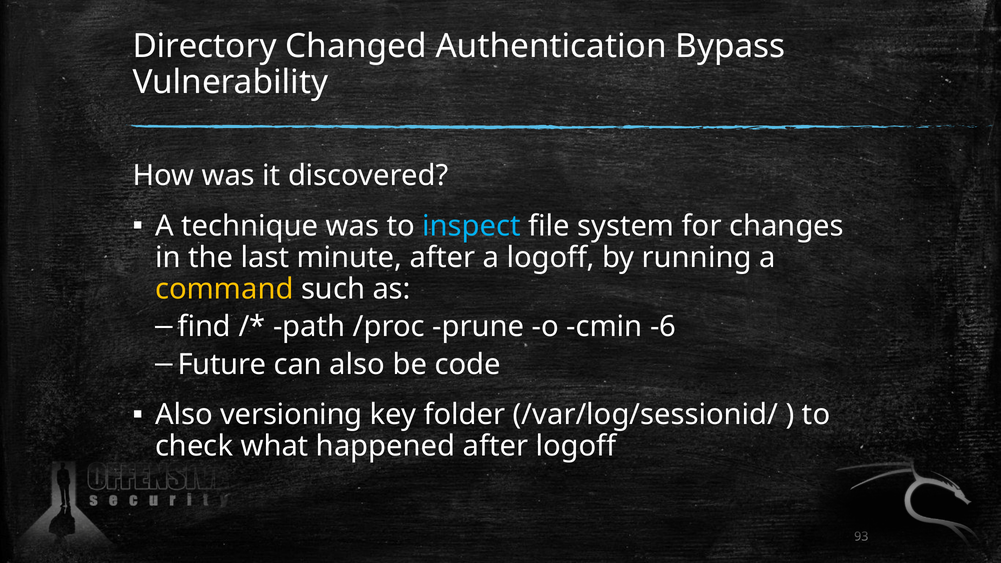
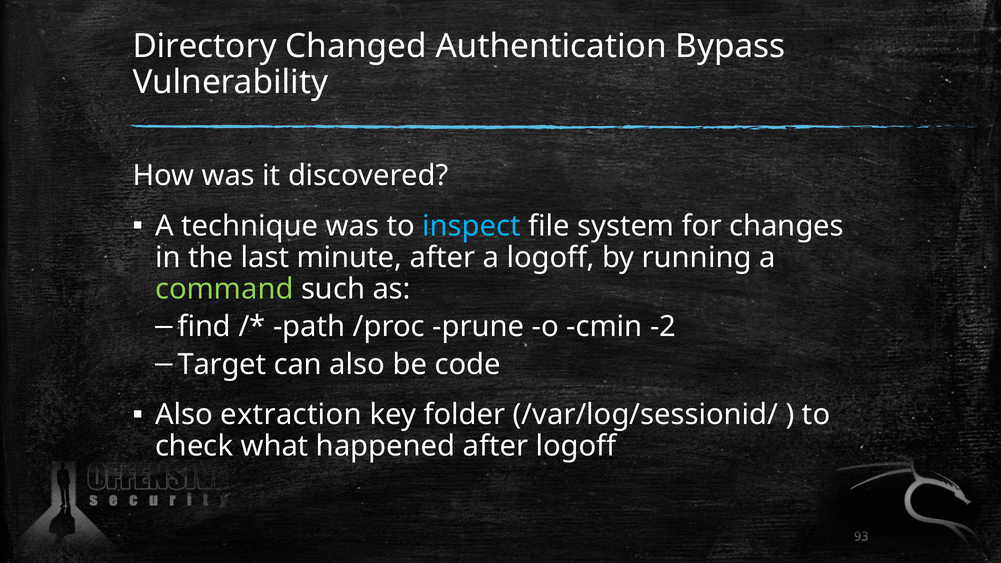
command colour: yellow -> light green (224, 289)
-6: -6 -> -2 (663, 327)
Future: Future -> Target (222, 365)
versioning: versioning -> extraction (291, 415)
